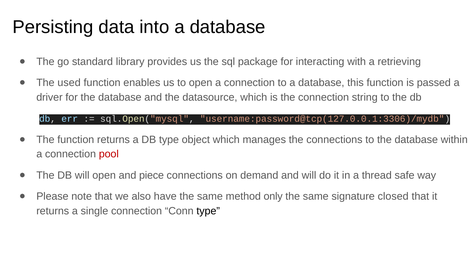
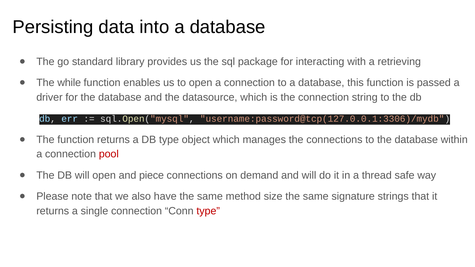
used: used -> while (69, 83)
only: only -> size (273, 197)
closed: closed -> strings (393, 197)
type colour: black -> red (208, 211)
